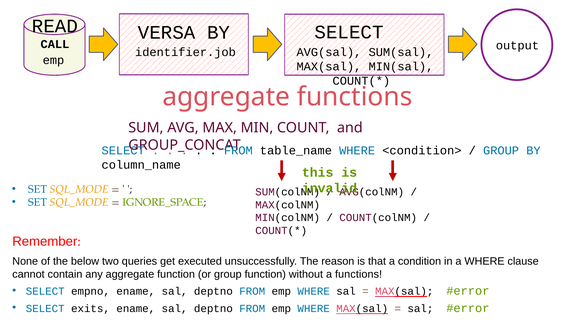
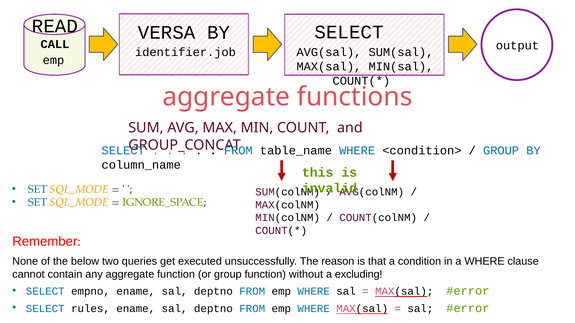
a functions: functions -> excluding (359, 275)
exits: exits -> rules (90, 309)
